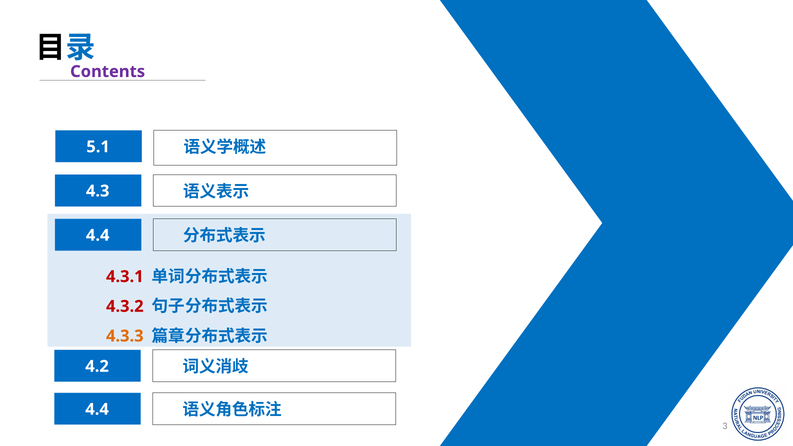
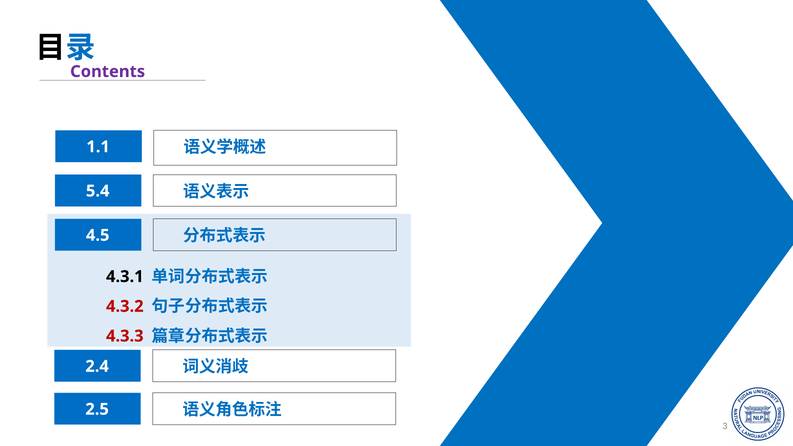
5.1: 5.1 -> 1.1 (98, 147)
4.3: 4.3 -> 5.4 (98, 191)
4.4: 4.4 -> 4.5 (98, 235)
4.3.1 colour: red -> black (125, 277)
4.3.3 colour: orange -> red (125, 336)
4.2: 4.2 -> 2.4 (97, 366)
4.4: 4.4 -> 2.5 (97, 409)
